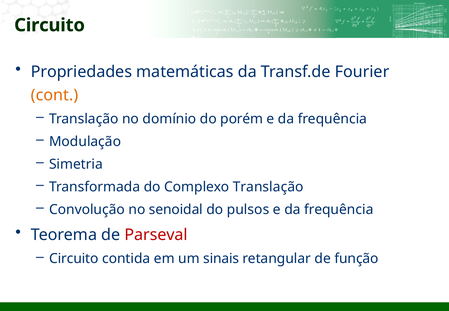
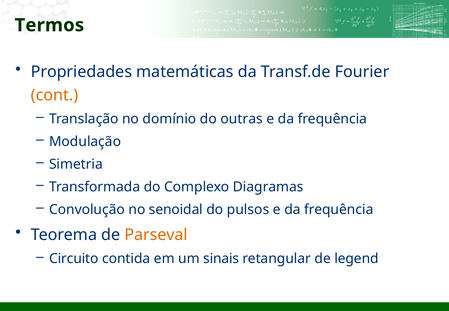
Circuito: Circuito -> Termos (49, 25)
porém: porém -> outras (242, 119)
Complexo Translação: Translação -> Diagramas (268, 187)
Parseval colour: red -> orange (156, 235)
função: função -> legend (357, 259)
